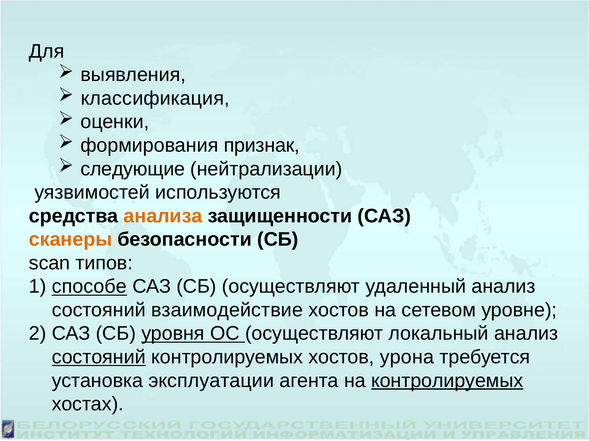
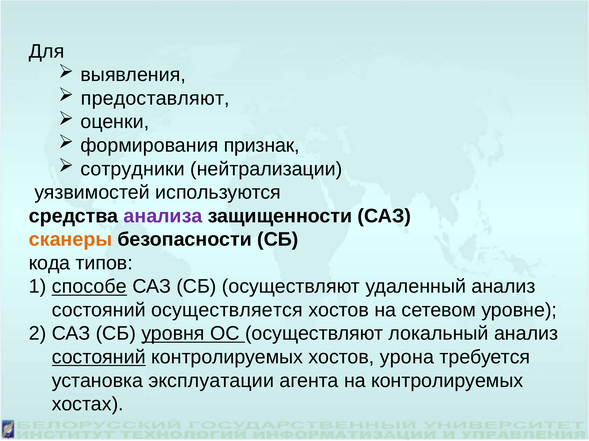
классификация: классификация -> предоставляют (155, 98)
следующие: следующие -> сотрудники (133, 169)
анализа colour: orange -> purple (163, 216)
scan: scan -> кода (50, 263)
взаимодействие: взаимодействие -> осуществляется (227, 311)
контролируемых underline: present -> none (447, 381)
